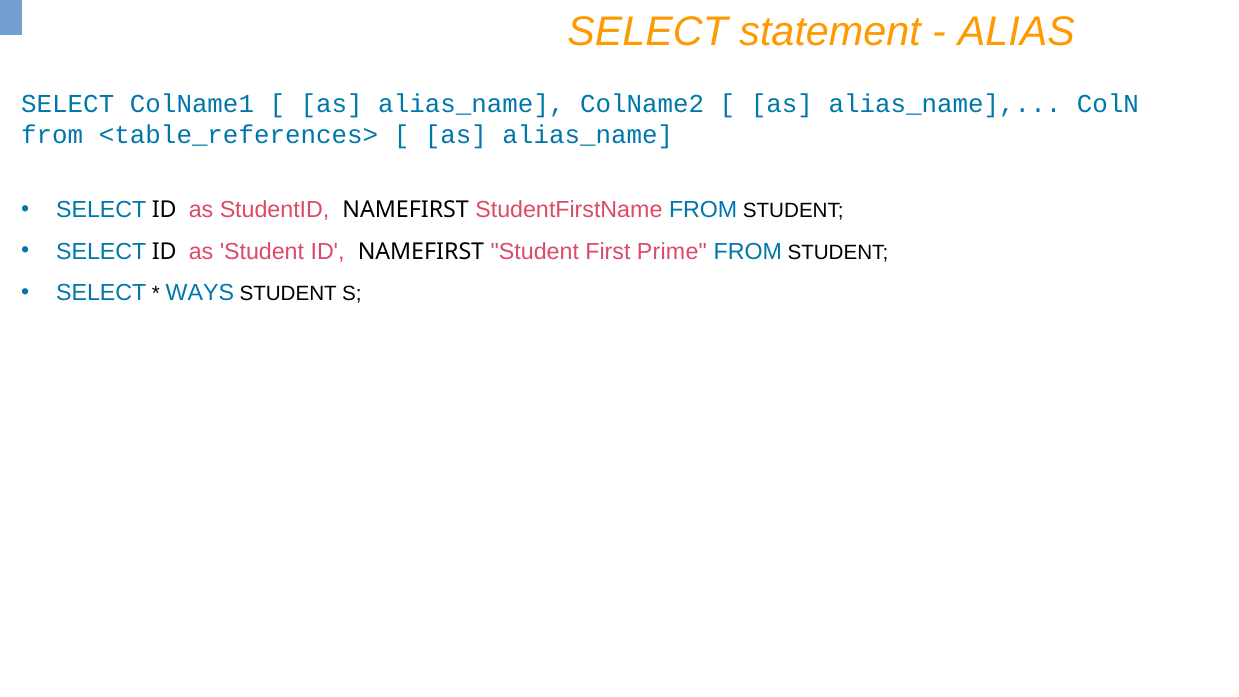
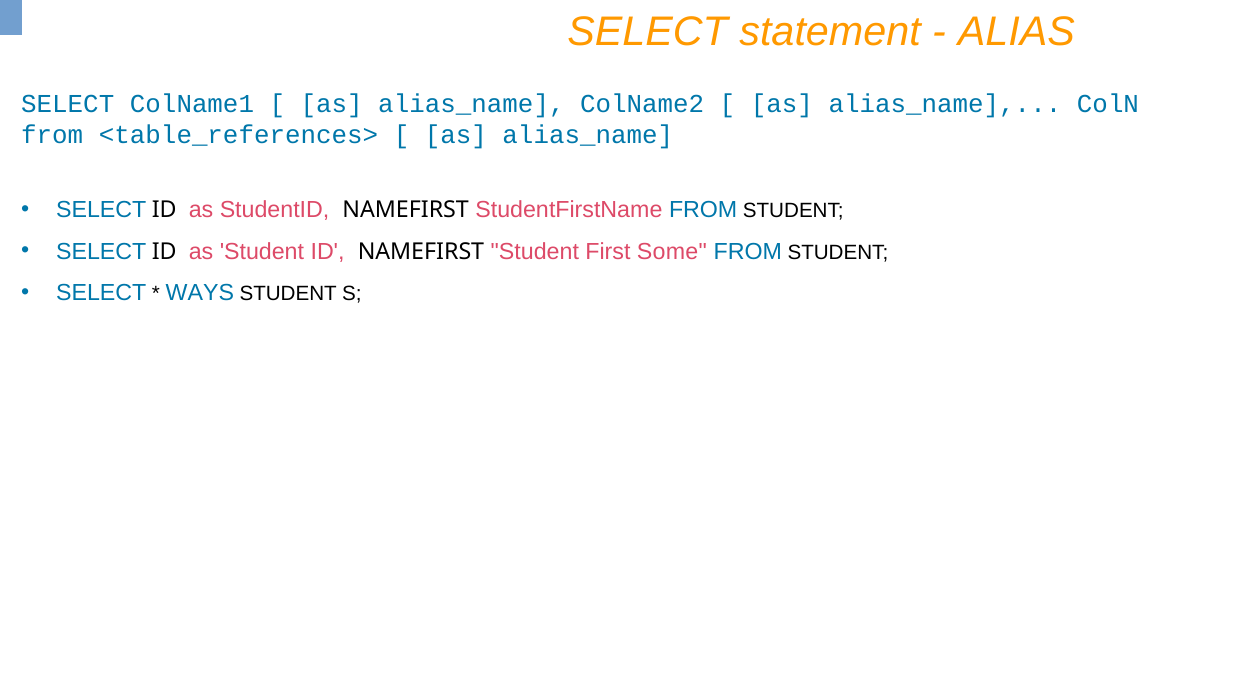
Prime: Prime -> Some (672, 251)
